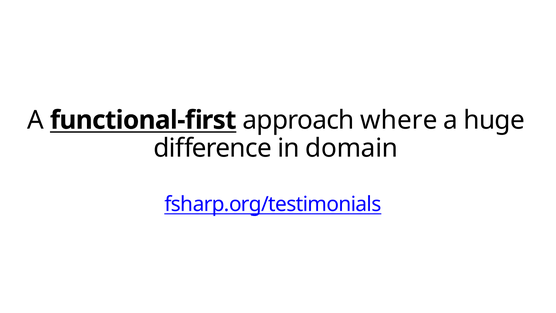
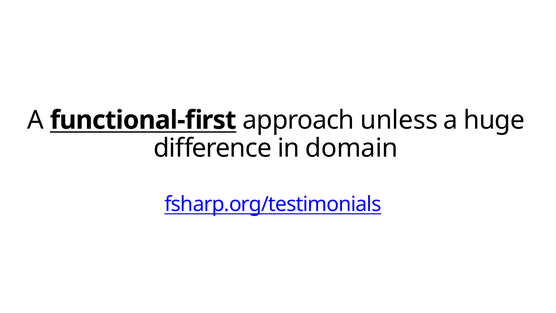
where: where -> unless (399, 120)
